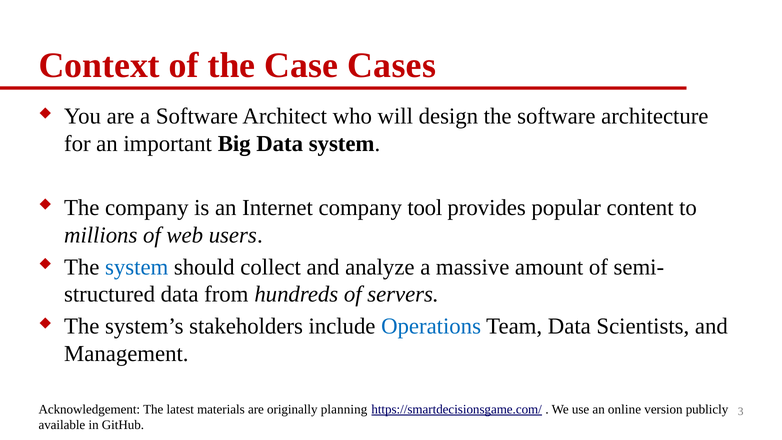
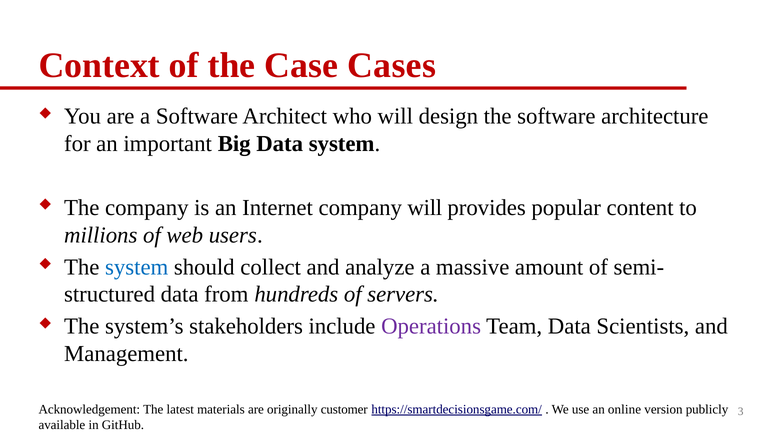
company tool: tool -> will (425, 208)
Operations colour: blue -> purple (431, 326)
planning: planning -> customer (344, 409)
